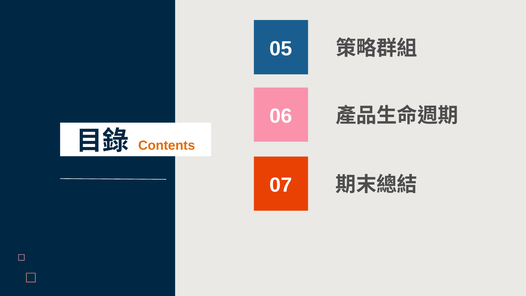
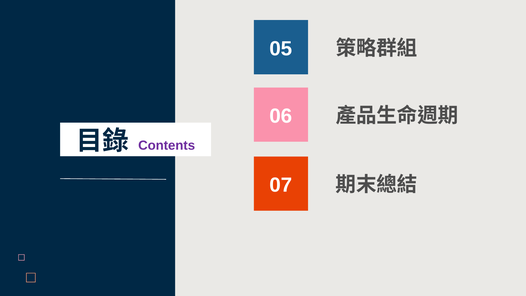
Contents colour: orange -> purple (167, 146)
